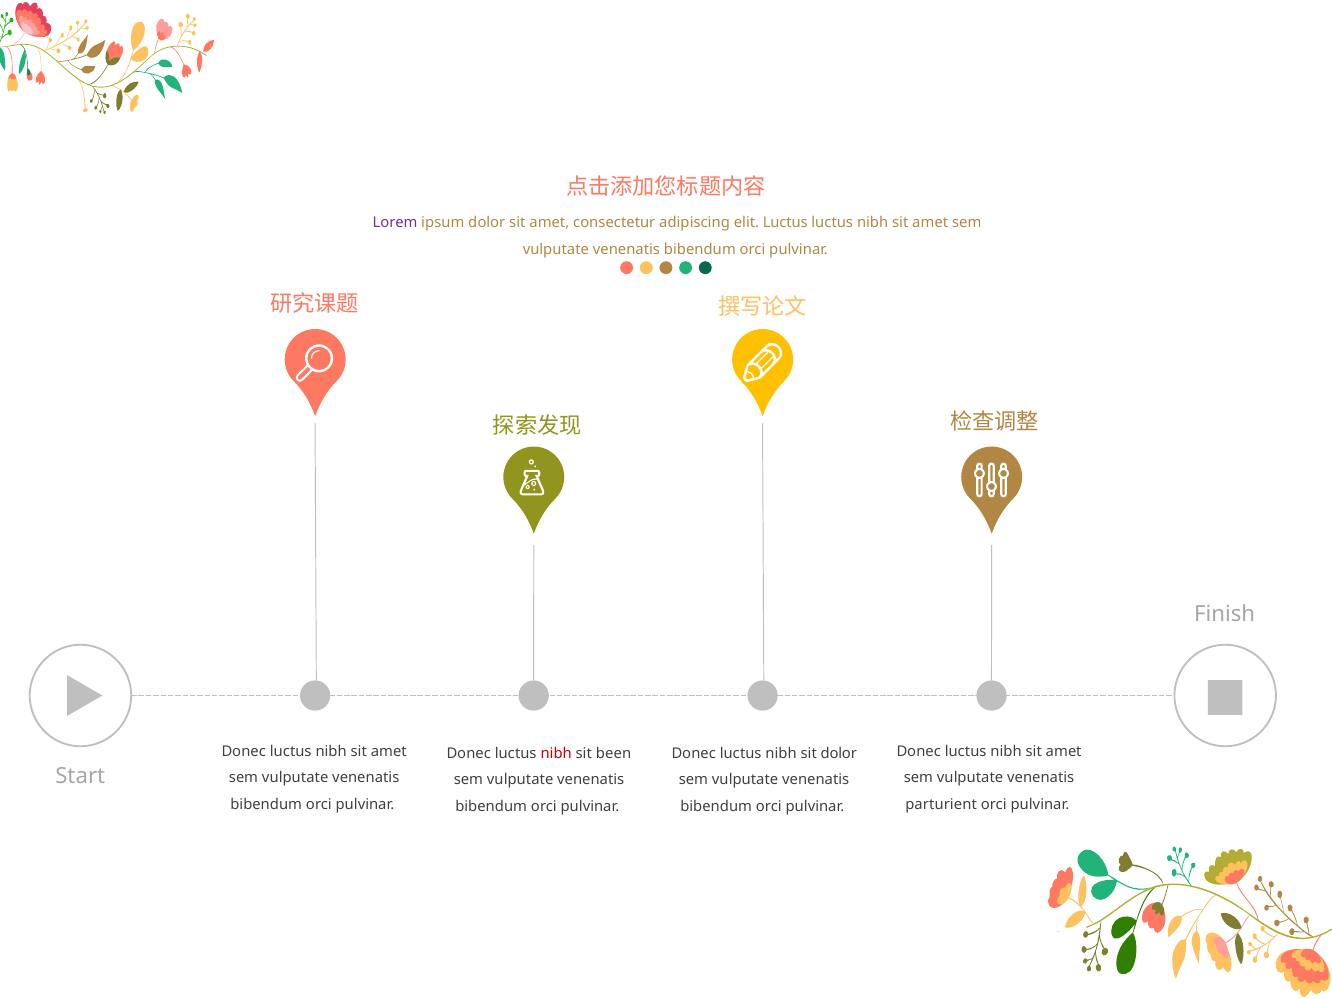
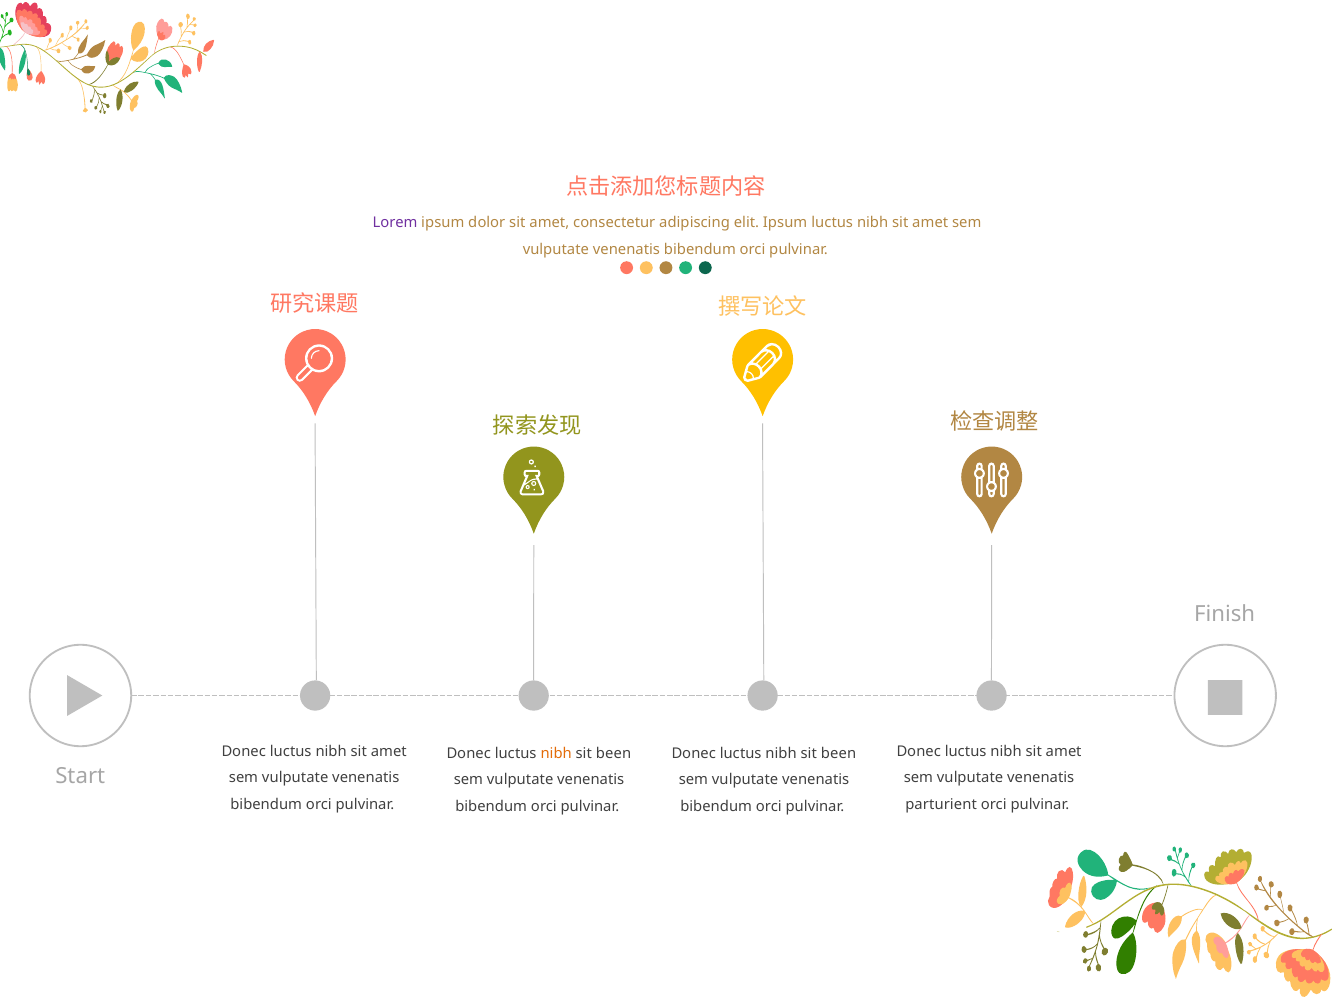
elit Luctus: Luctus -> Ipsum (785, 223)
nibh colour: red -> orange (556, 753)
dolor: dolor -> been (839, 753)
